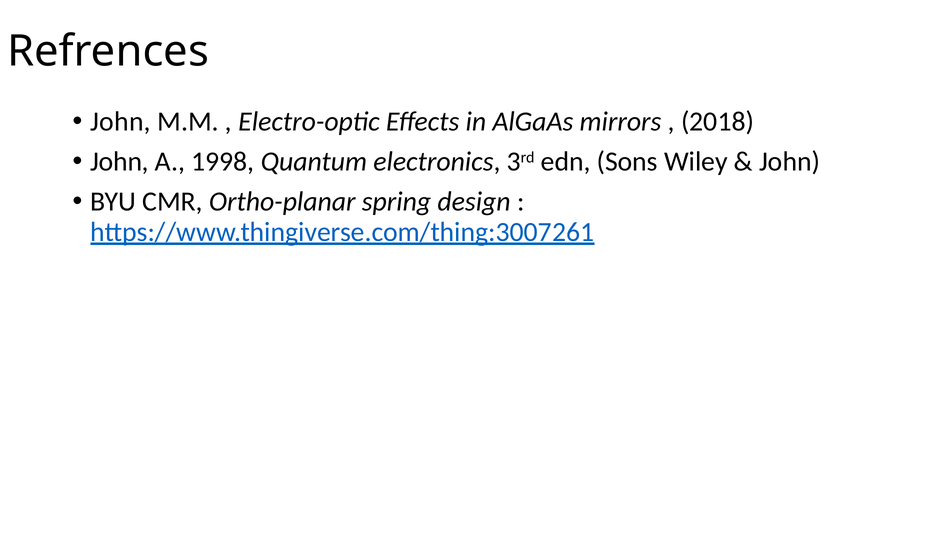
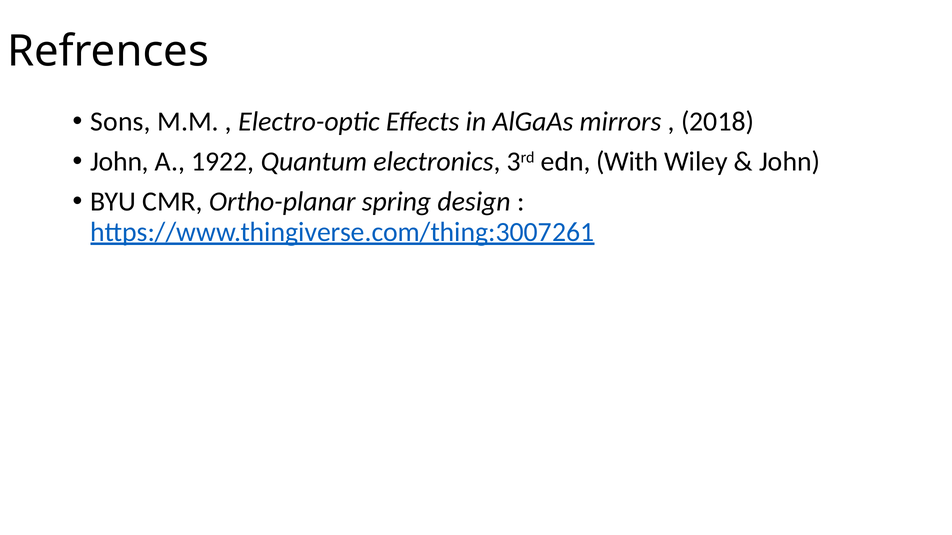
John: John -> Sons (121, 122)
1998: 1998 -> 1922 (223, 162)
Sons: Sons -> With (627, 162)
